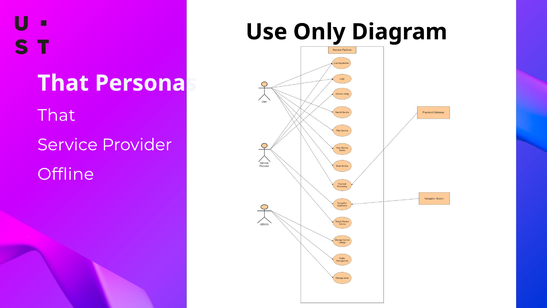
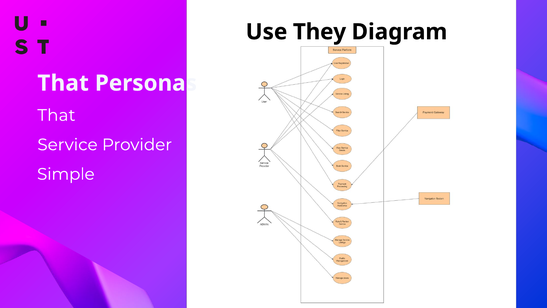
Only: Only -> They (320, 32)
Offline: Offline -> Simple (66, 174)
